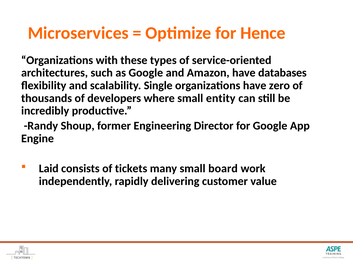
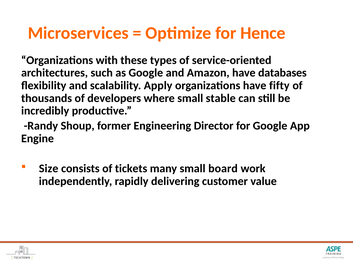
Single: Single -> Apply (158, 86)
zero: zero -> fifty (279, 86)
entity: entity -> stable (221, 98)
Laid: Laid -> Size (49, 169)
